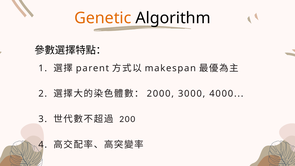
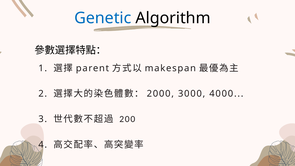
Genetic colour: orange -> blue (103, 18)
